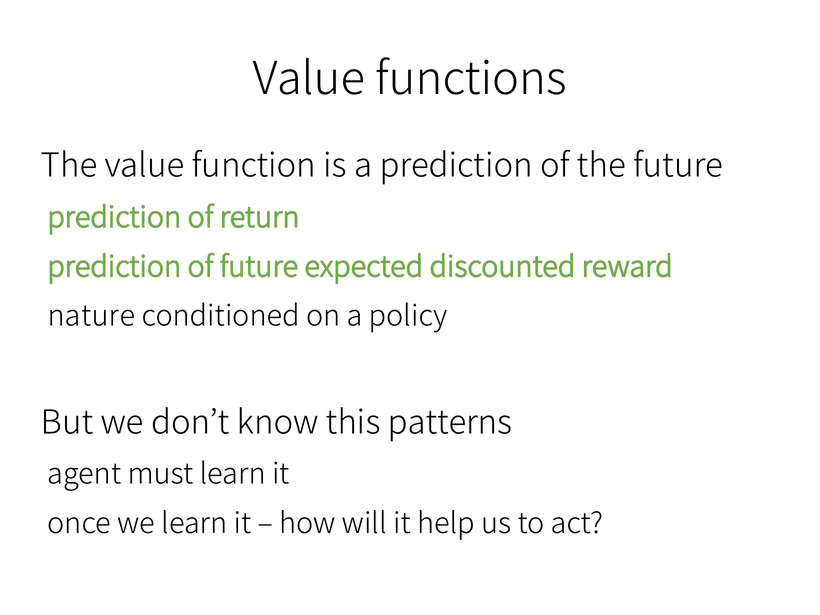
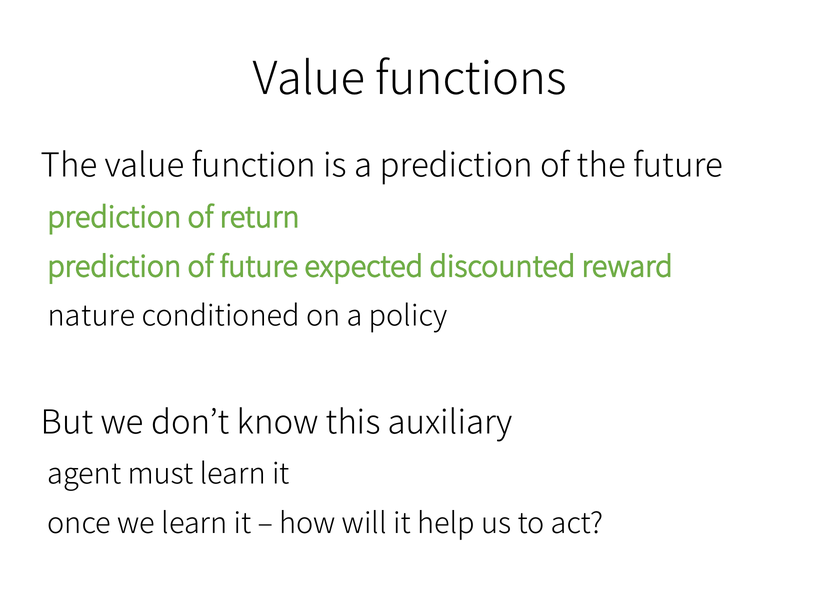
patterns: patterns -> auxiliary (450, 423)
